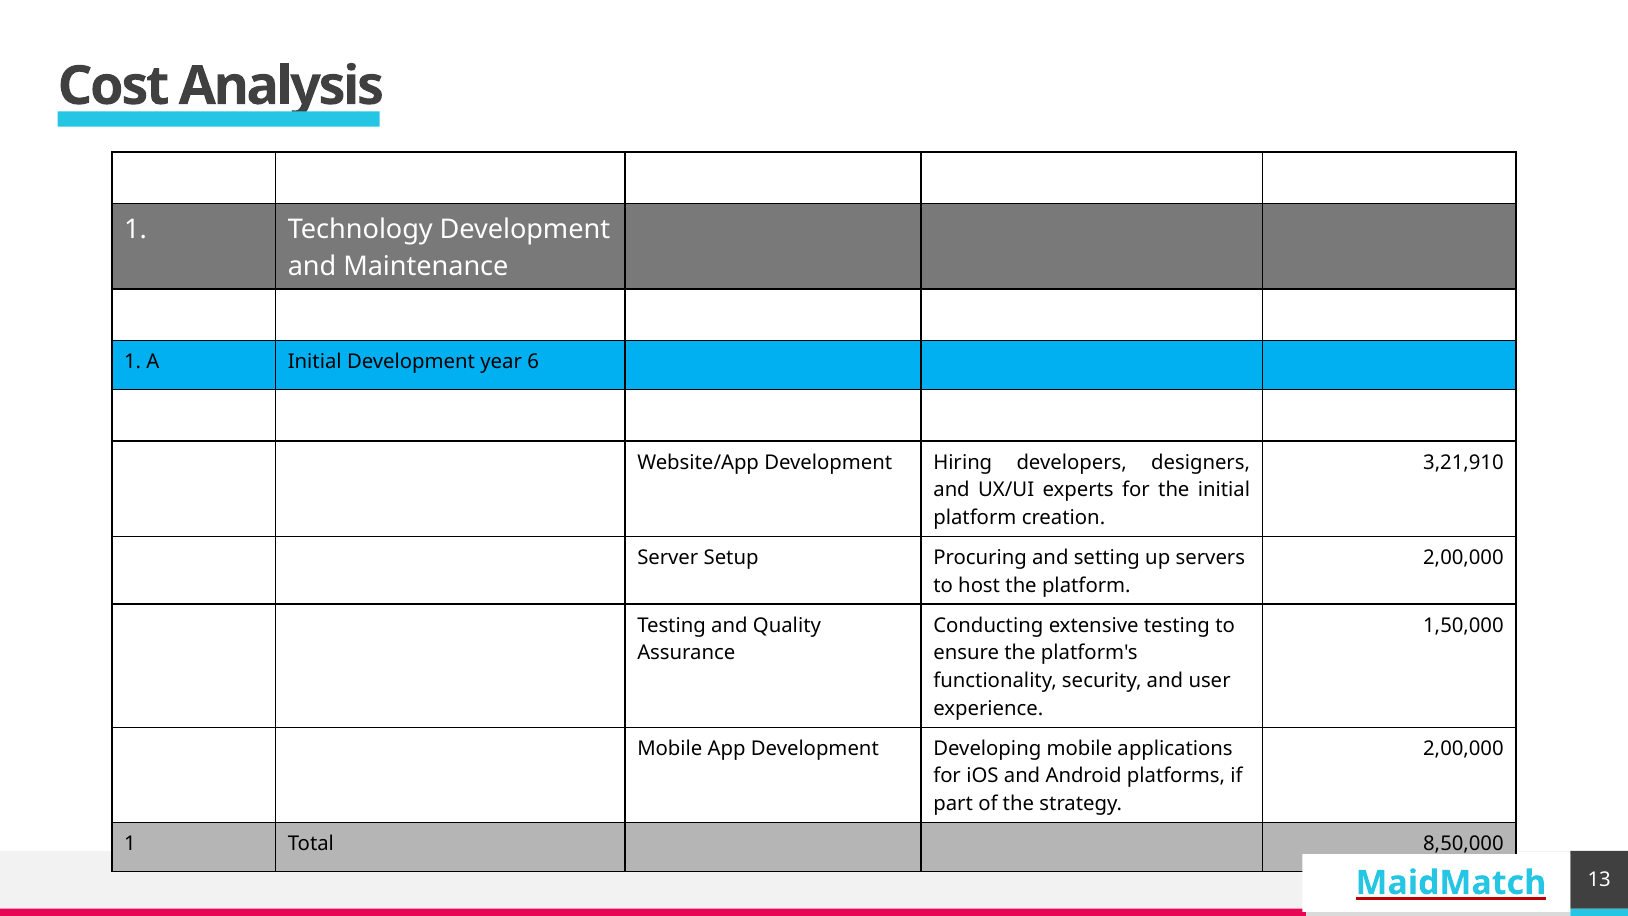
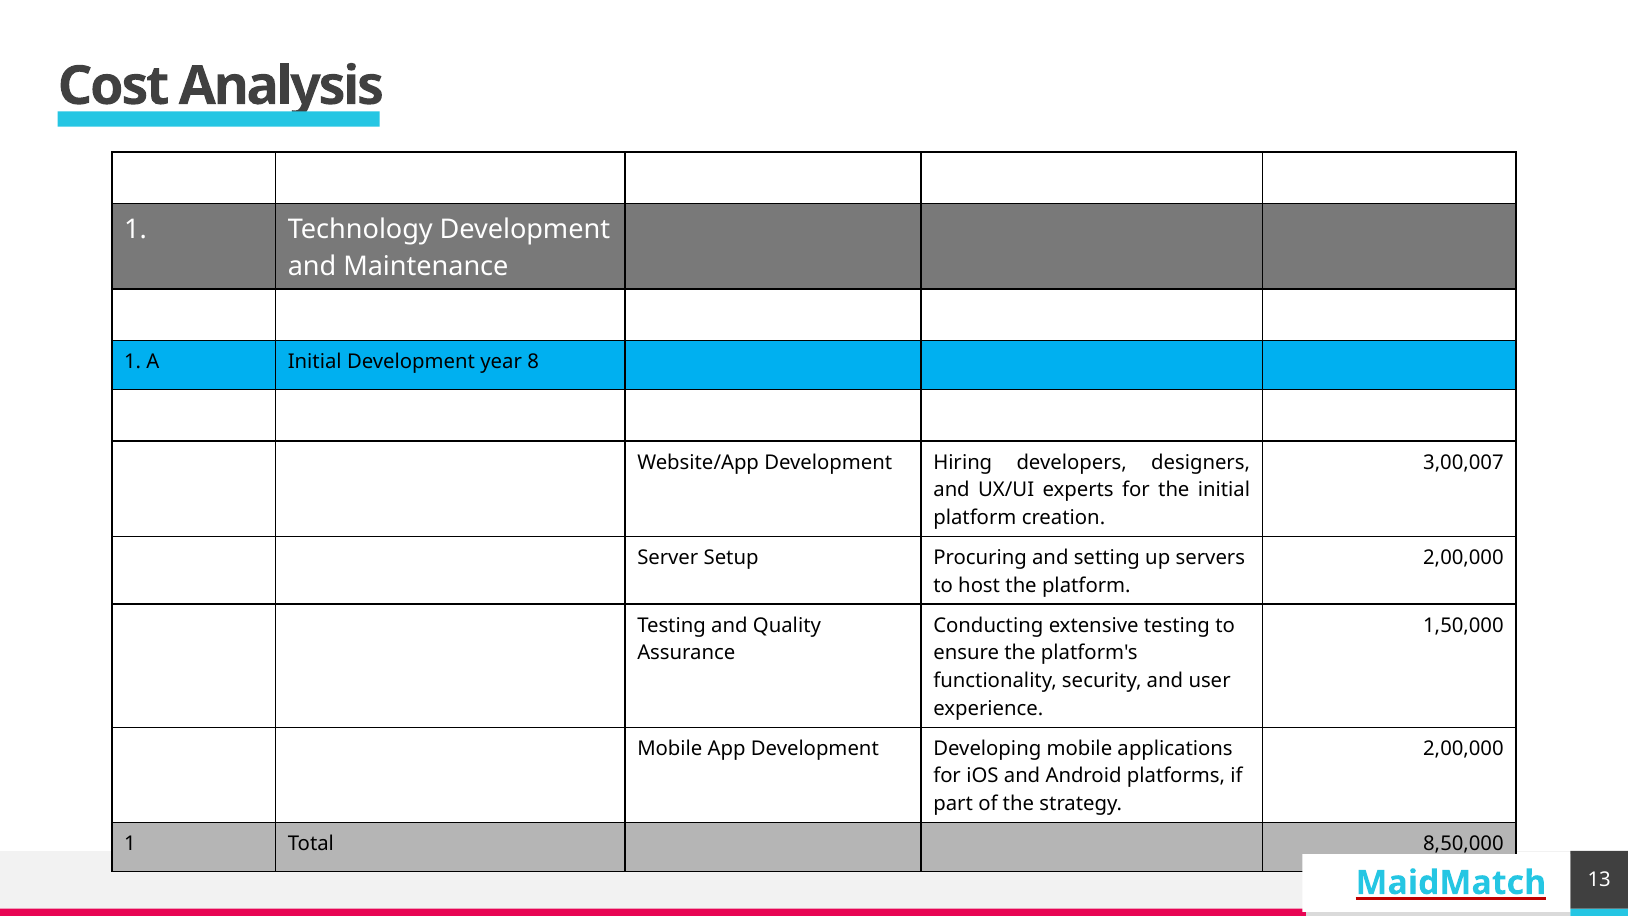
6: 6 -> 8 (533, 362)
3,21,910: 3,21,910 -> 3,00,007 (1463, 462)
